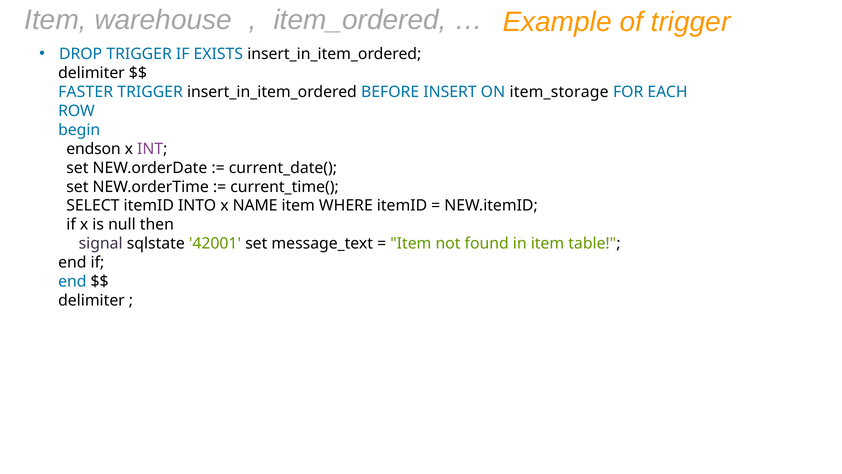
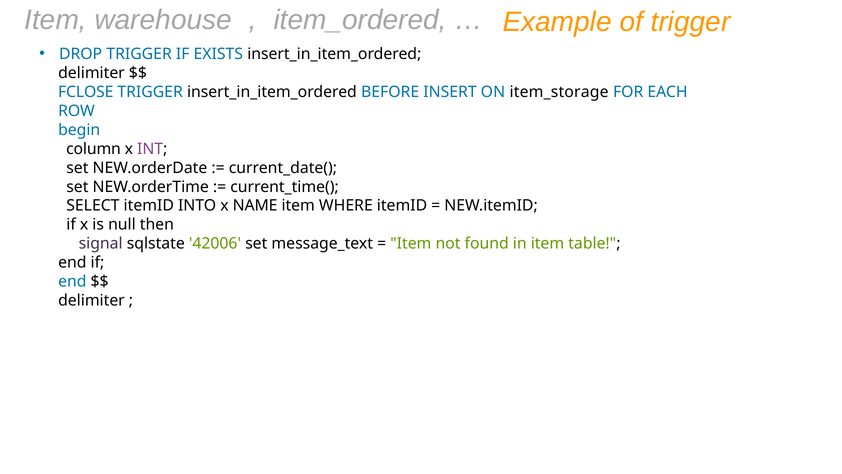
FASTER: FASTER -> FCLOSE (86, 92)
endson: endson -> column (94, 149)
42001: 42001 -> 42006 (215, 244)
